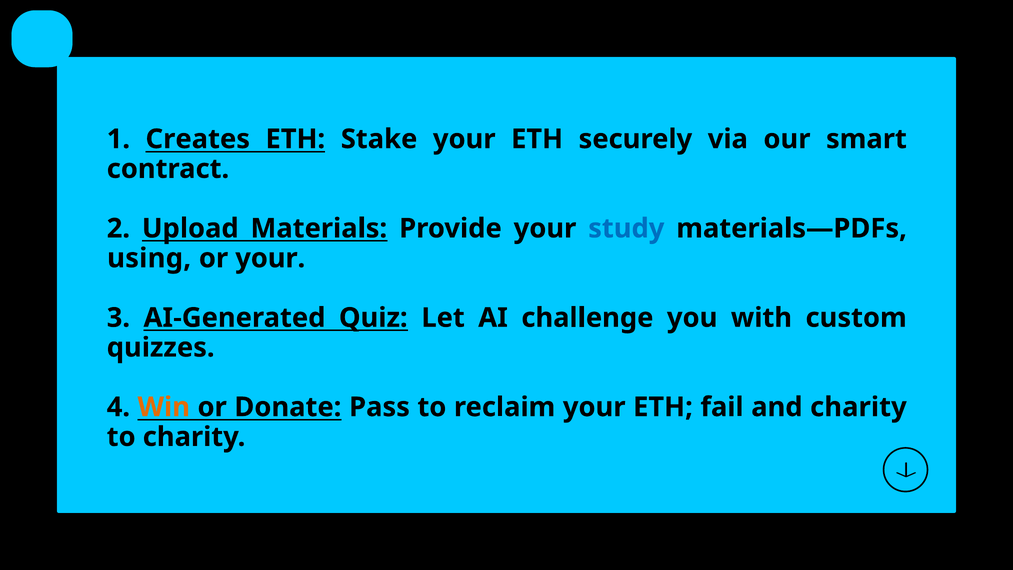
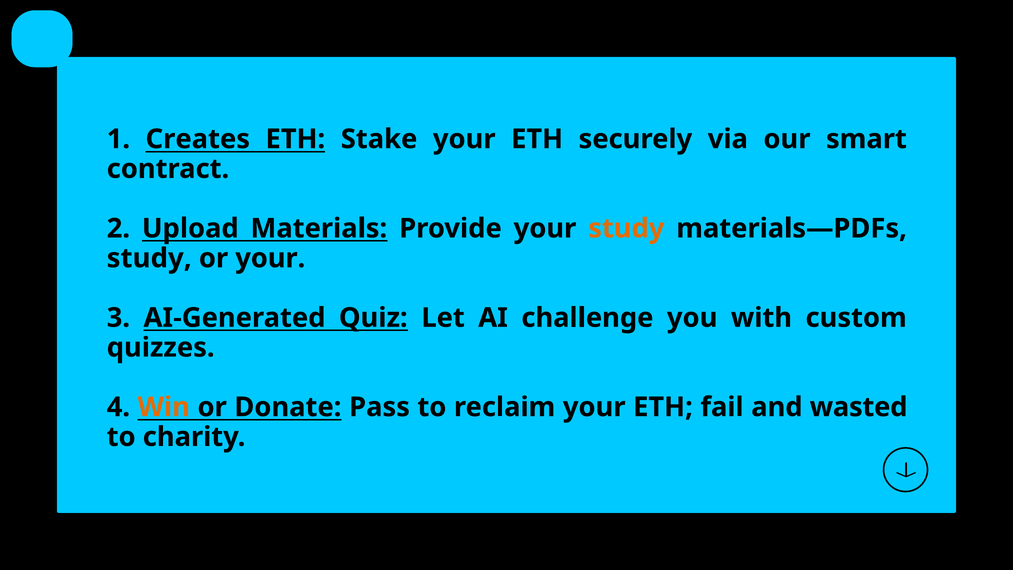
study colour: blue -> orange (626, 228)
using: using -> study (149, 258)
and charity: charity -> wasted (859, 407)
